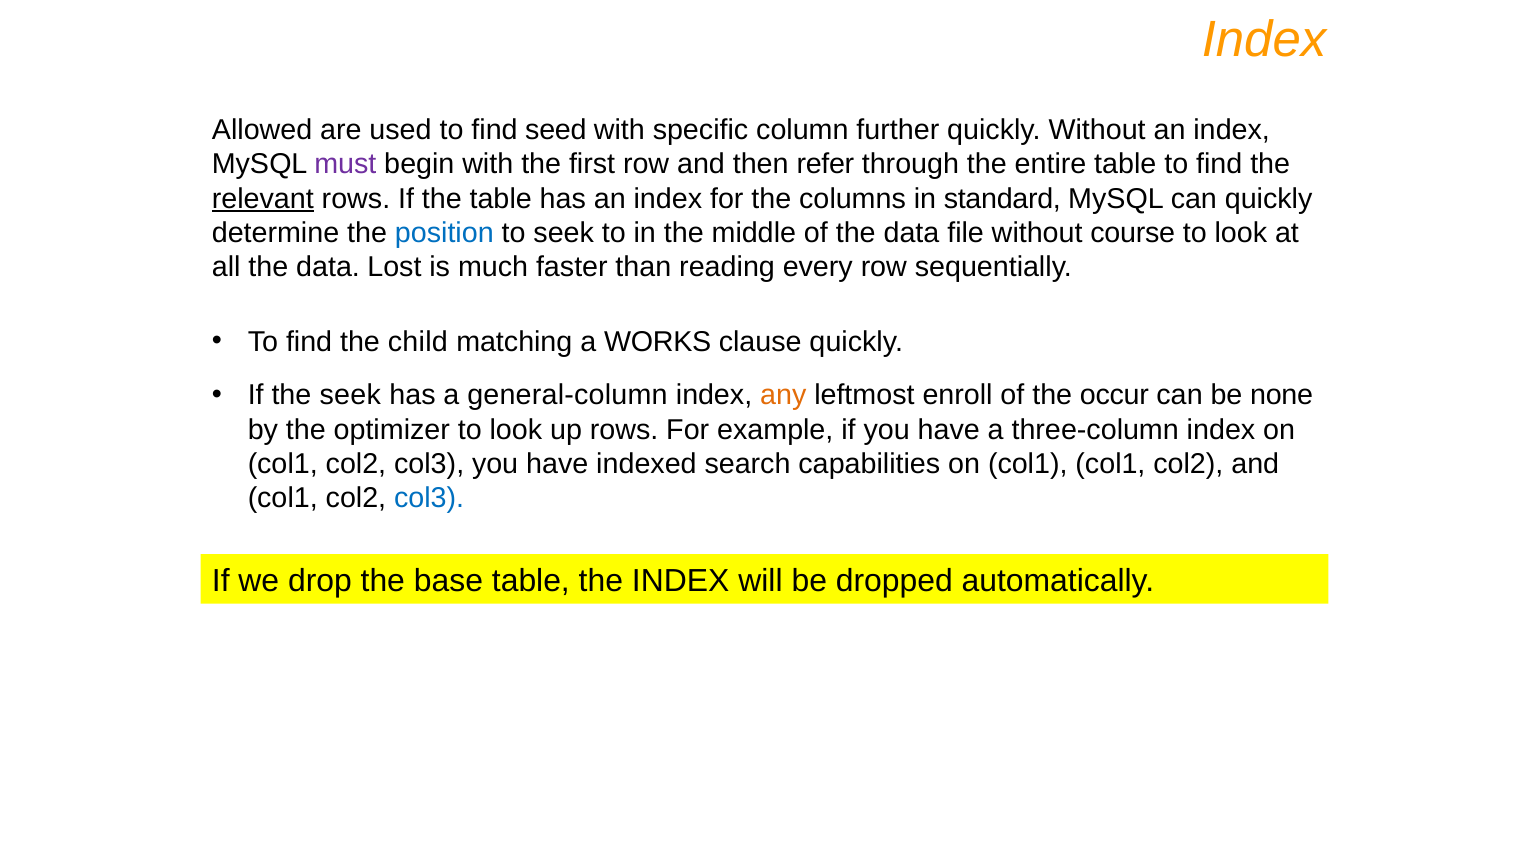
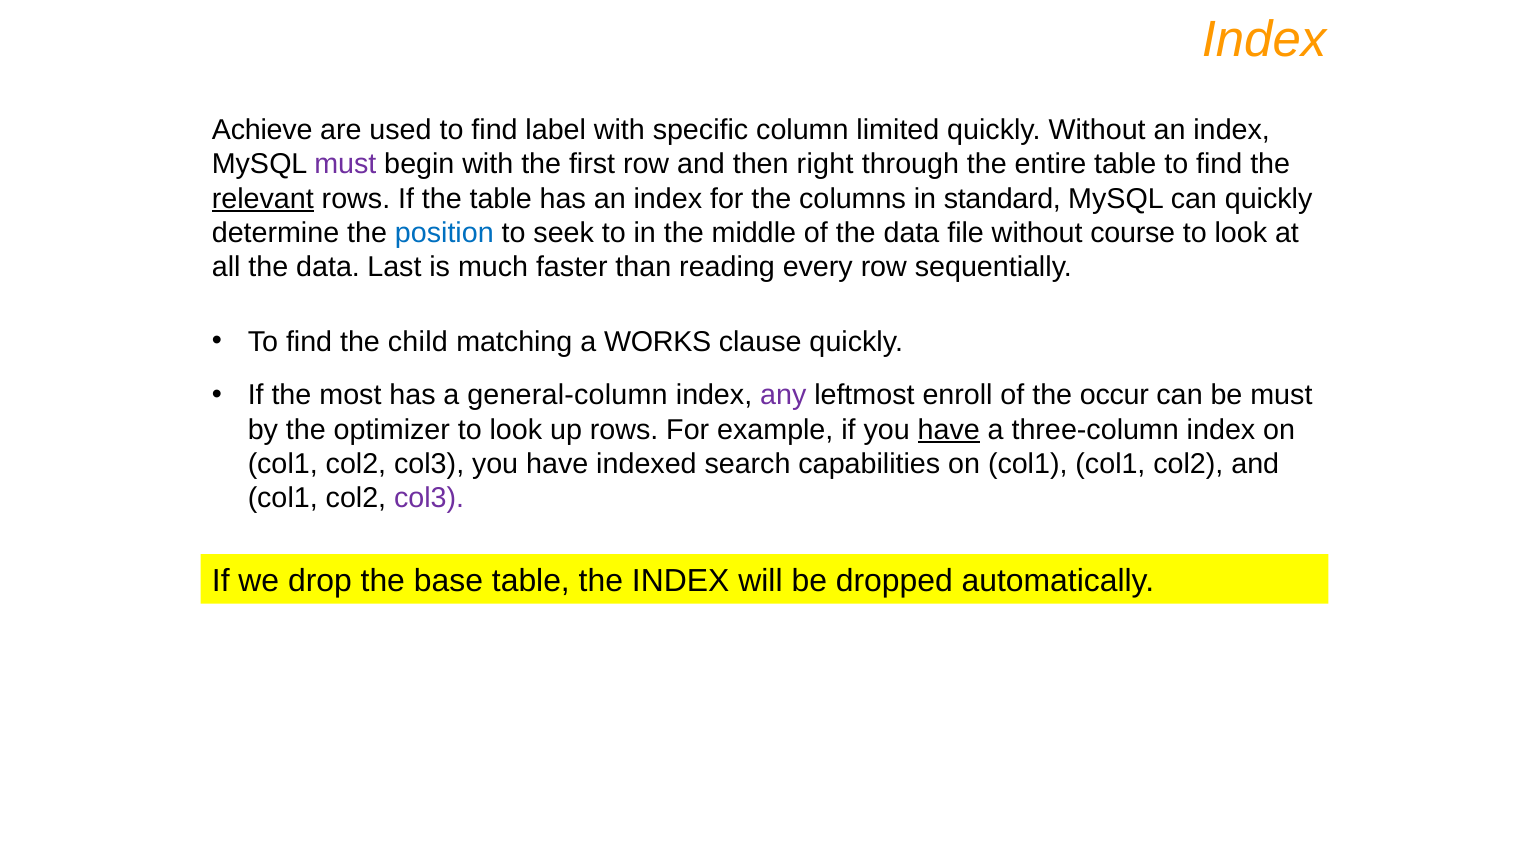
Allowed: Allowed -> Achieve (262, 130)
seed: seed -> label (556, 130)
further: further -> limited (898, 130)
refer: refer -> right (825, 164)
Lost: Lost -> Last (394, 268)
the seek: seek -> most (350, 395)
any colour: orange -> purple (783, 395)
be none: none -> must (1281, 395)
have underline: none -> present (949, 430)
col3 colour: blue -> purple (429, 498)
